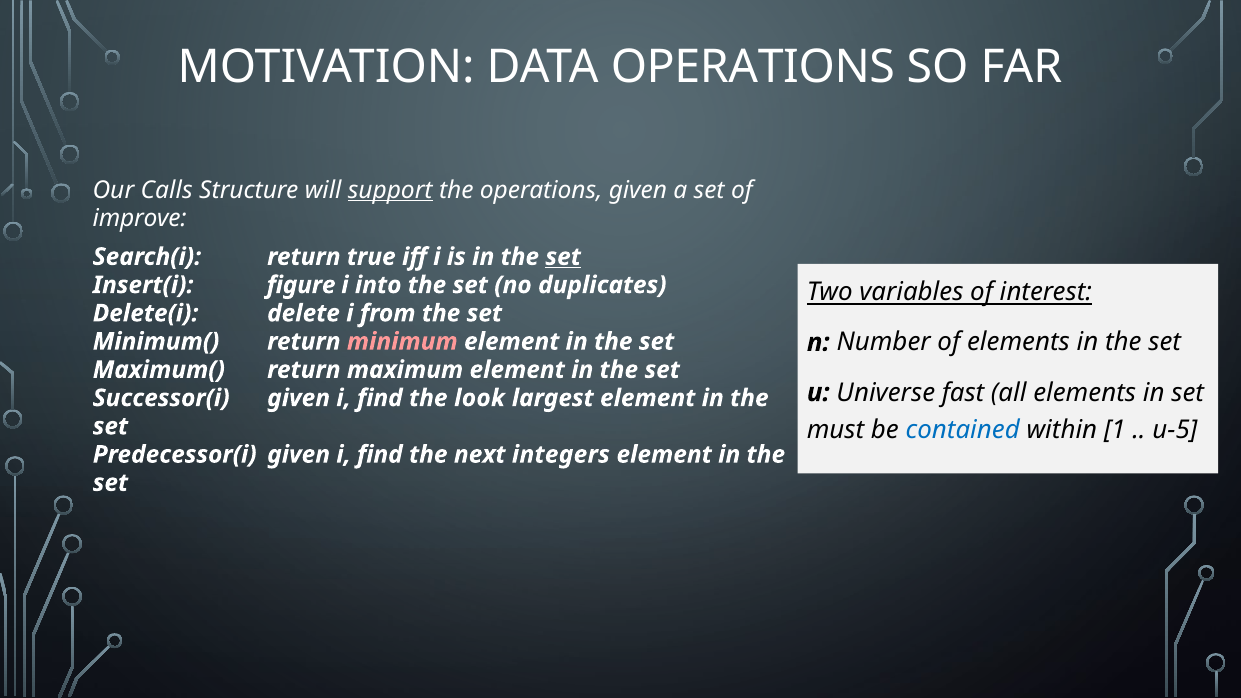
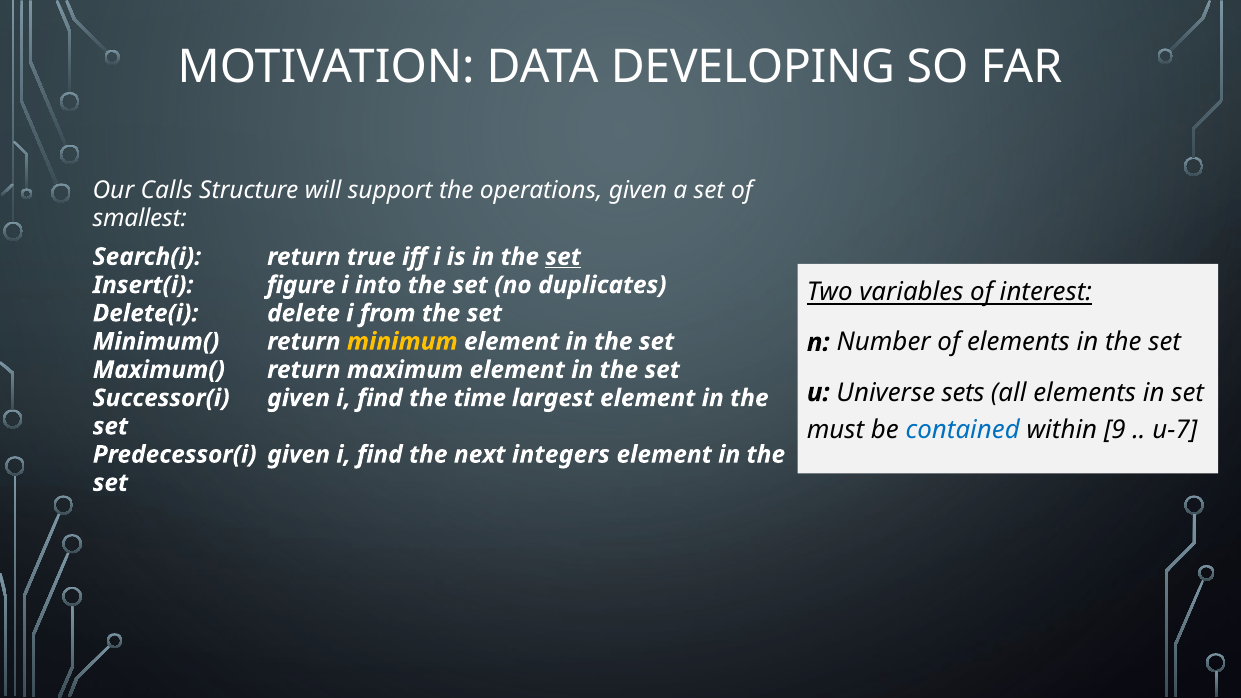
DATA OPERATIONS: OPERATIONS -> DEVELOPING (753, 67)
support underline: present -> none (390, 190)
improve: improve -> smallest (140, 218)
minimum colour: pink -> yellow (402, 342)
fast: fast -> sets (963, 393)
look: look -> time (480, 398)
1: 1 -> 9 (1115, 430)
u-5: u-5 -> u-7 (1175, 430)
